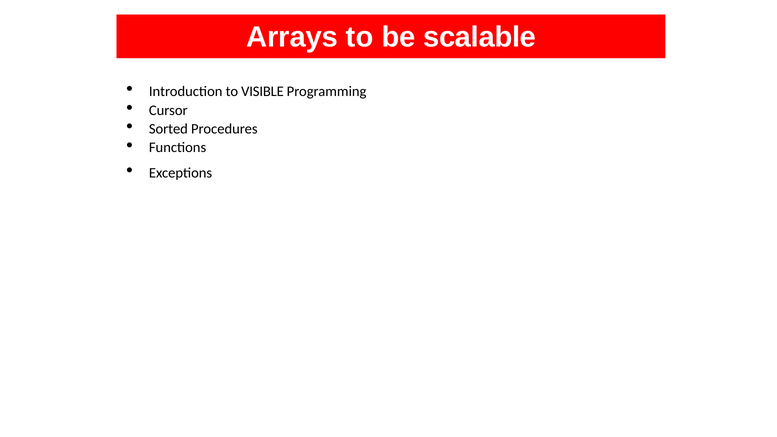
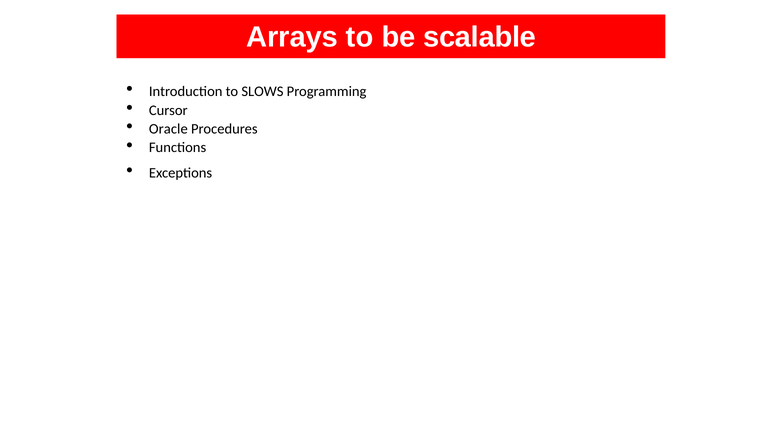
VISIBLE: VISIBLE -> SLOWS (262, 92)
Sorted: Sorted -> Oracle (168, 129)
